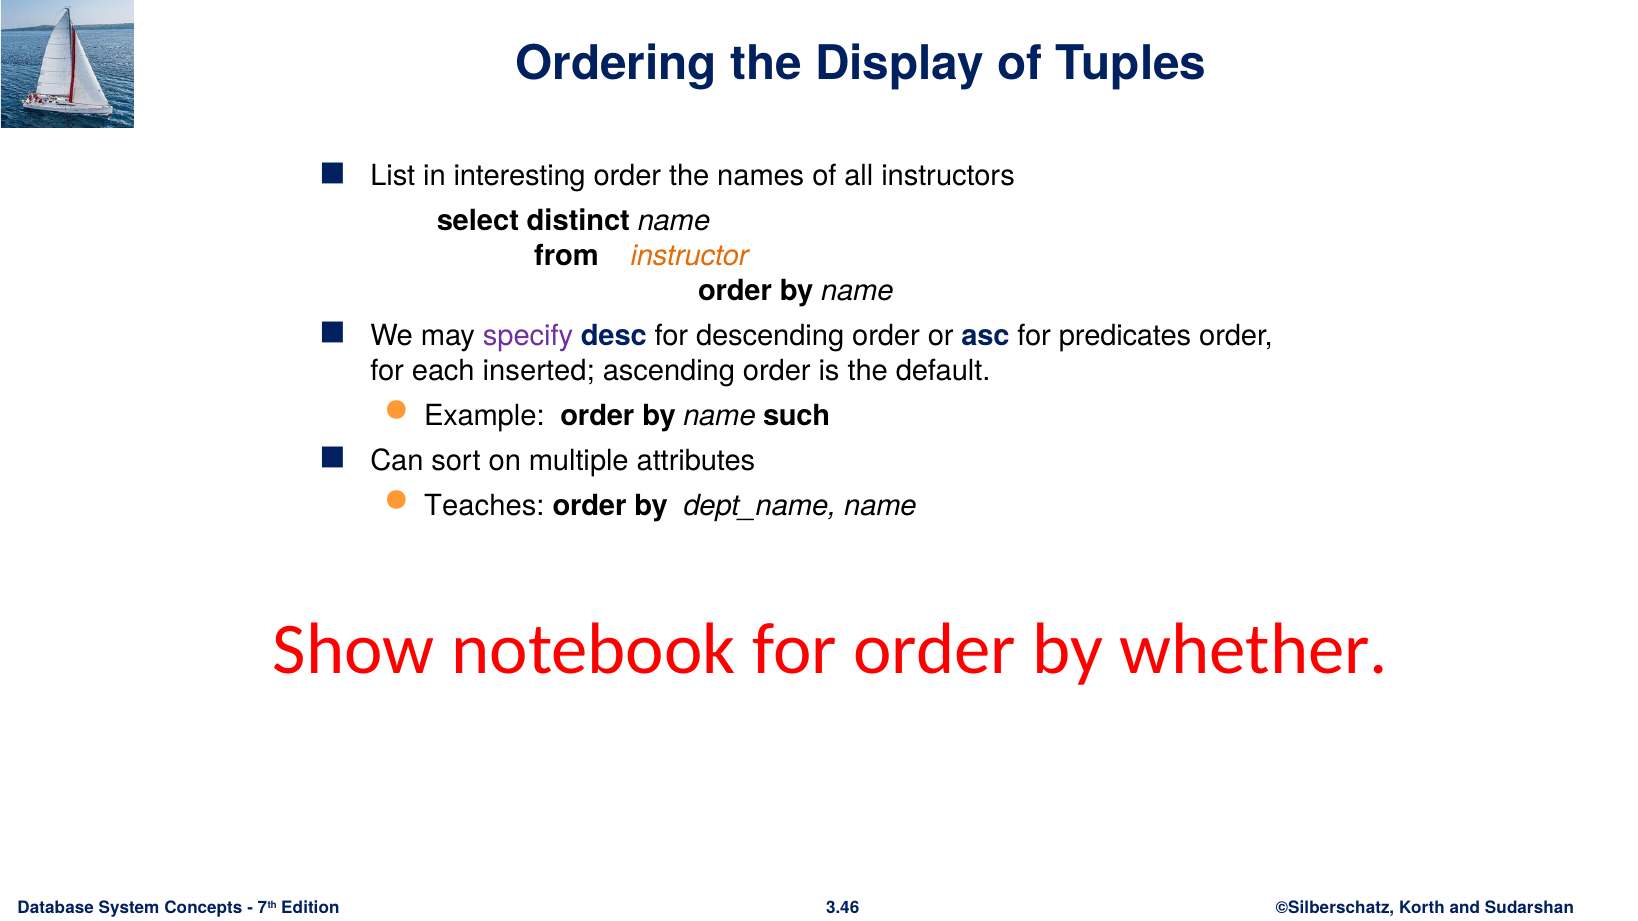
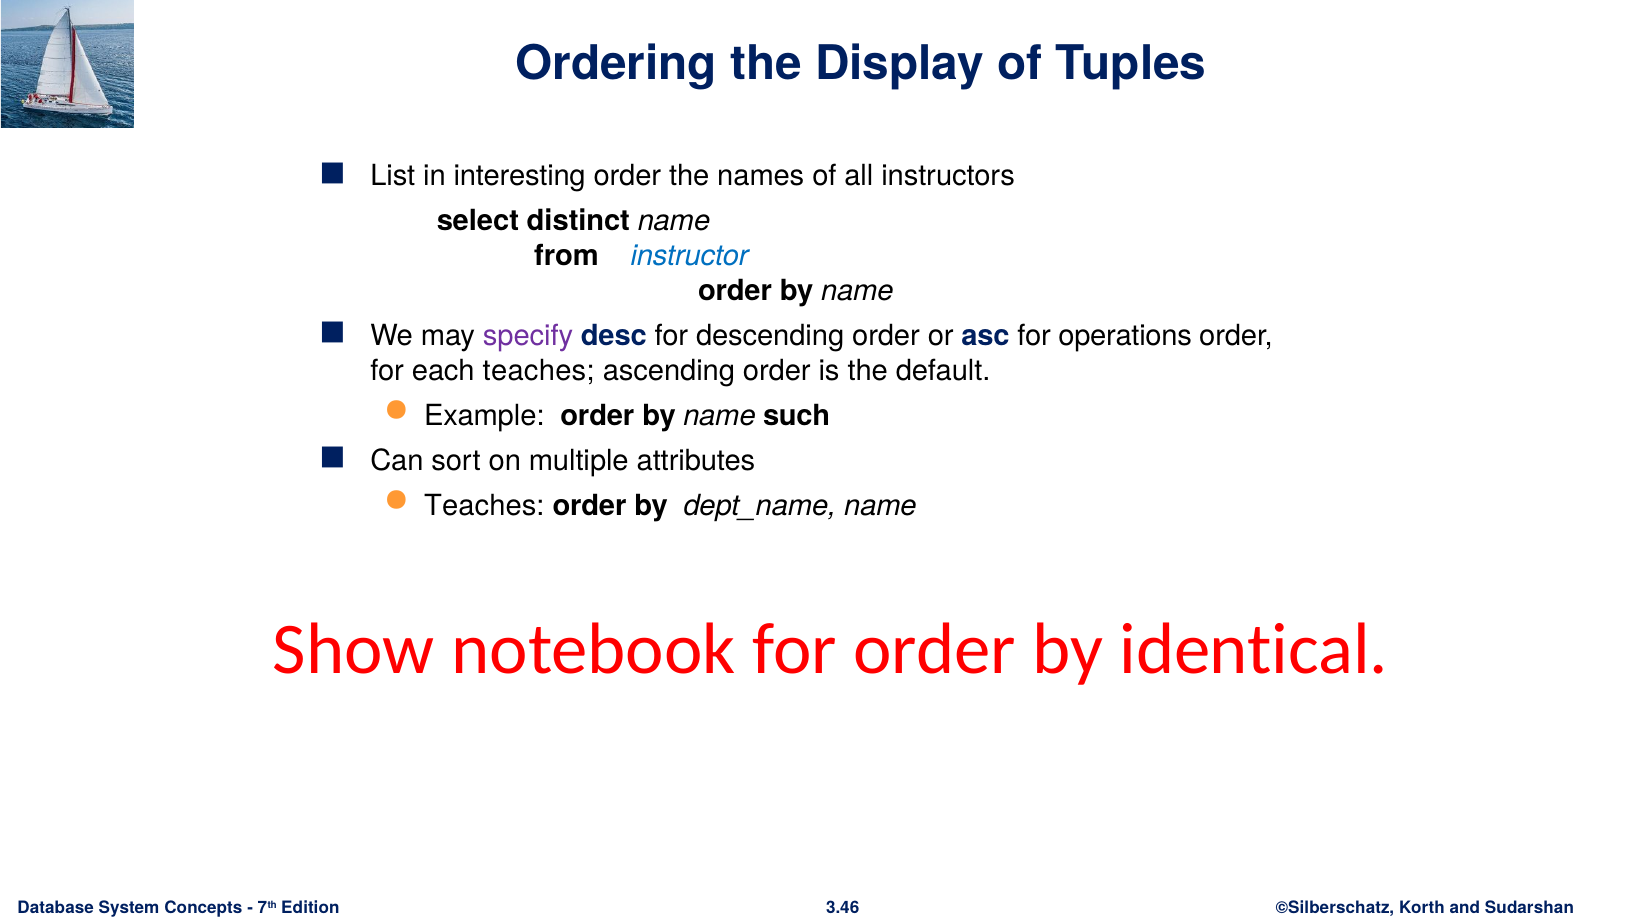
instructor colour: orange -> blue (690, 256)
predicates: predicates -> operations (1125, 336)
each inserted: inserted -> teaches (539, 371)
whether: whether -> identical (1254, 650)
